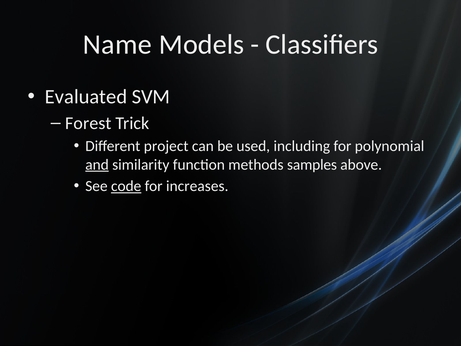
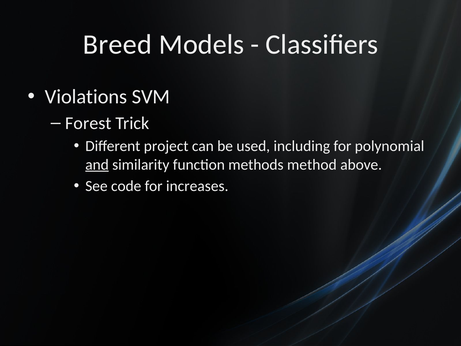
Name: Name -> Breed (117, 45)
Evaluated: Evaluated -> Violations (86, 97)
samples: samples -> method (312, 164)
code underline: present -> none (126, 186)
